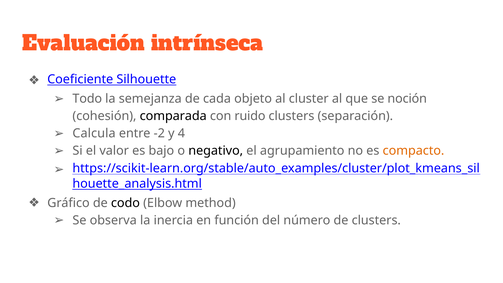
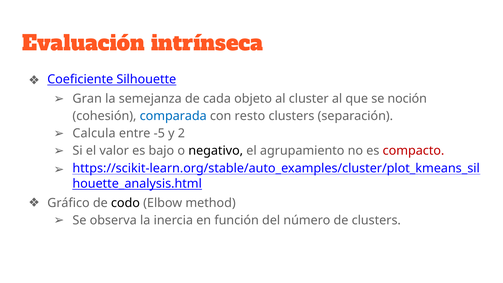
Todo: Todo -> Gran (87, 99)
comparada colour: black -> blue (173, 116)
ruido: ruido -> resto (250, 116)
-2: -2 -> -5 (159, 133)
4: 4 -> 2 (181, 133)
compacto colour: orange -> red (413, 151)
